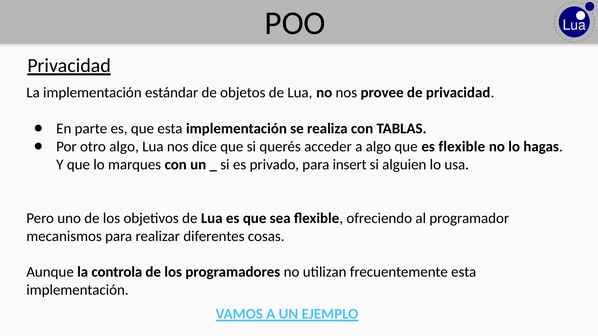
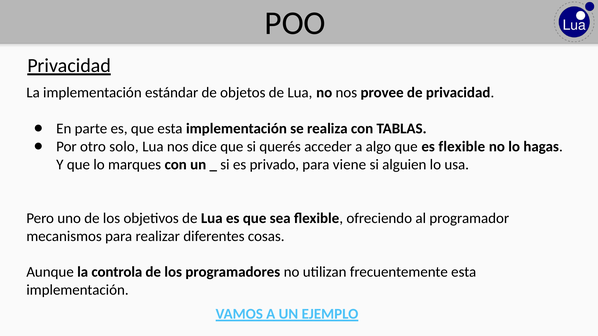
otro algo: algo -> solo (124, 147)
insert: insert -> viene (349, 165)
